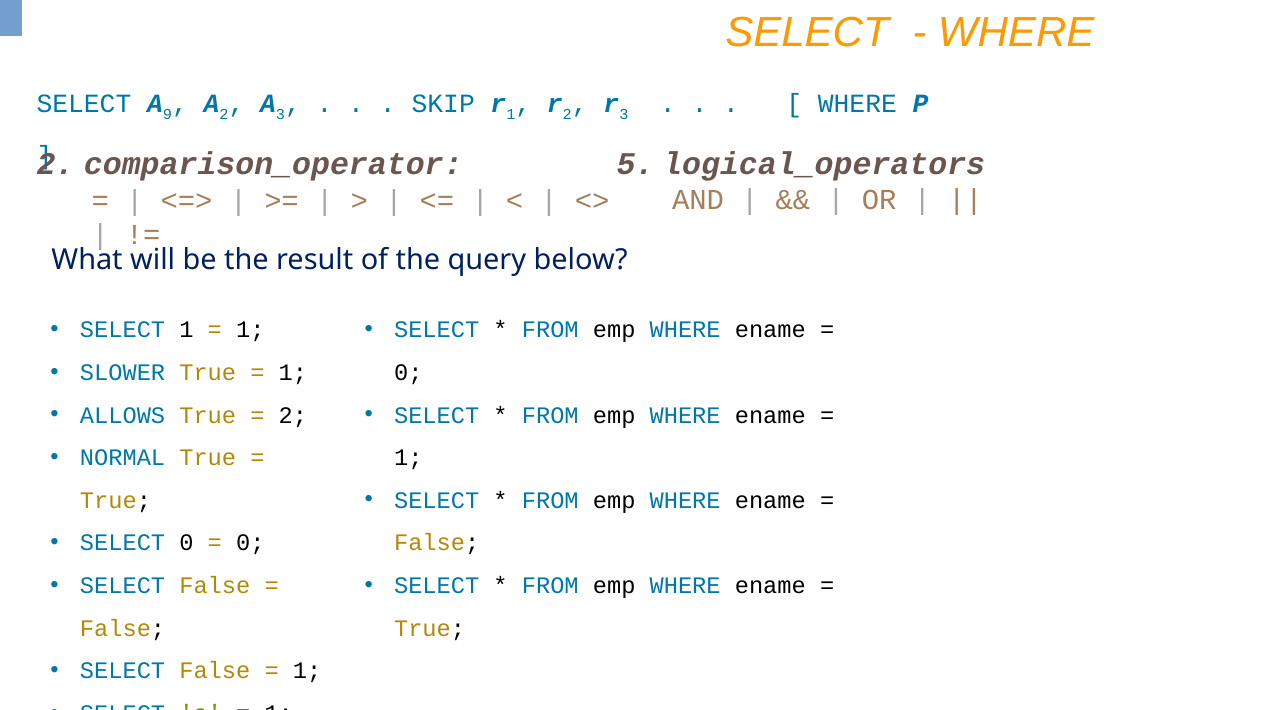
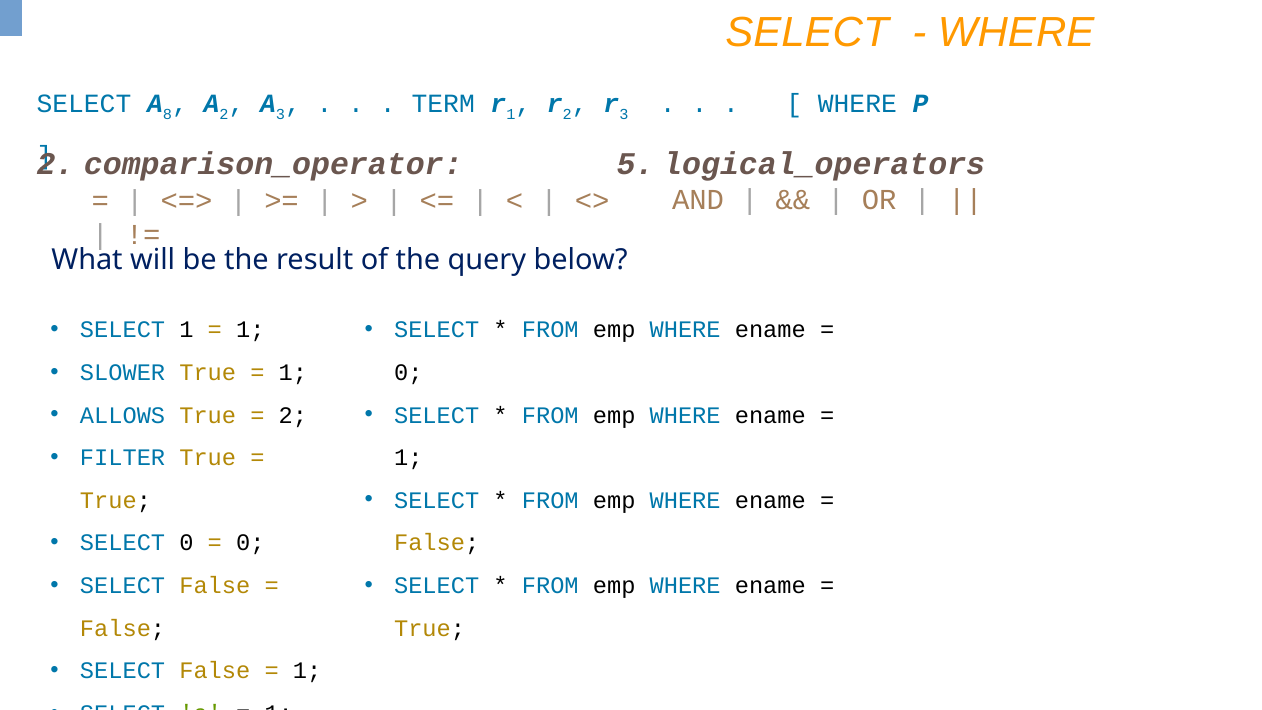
9: 9 -> 8 (168, 114)
SKIP: SKIP -> TERM (443, 104)
NORMAL: NORMAL -> FILTER (123, 458)
